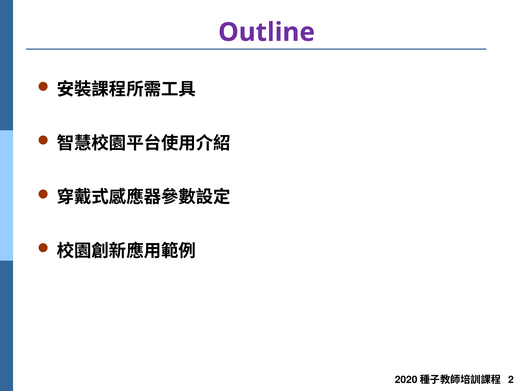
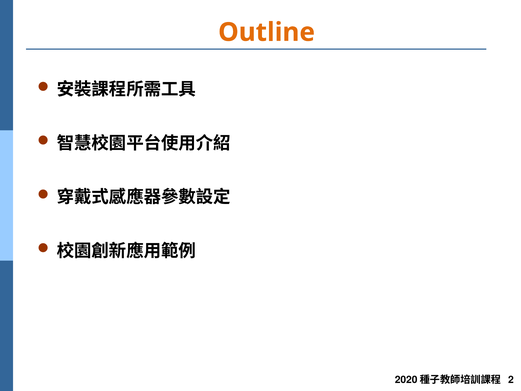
Outline colour: purple -> orange (267, 32)
